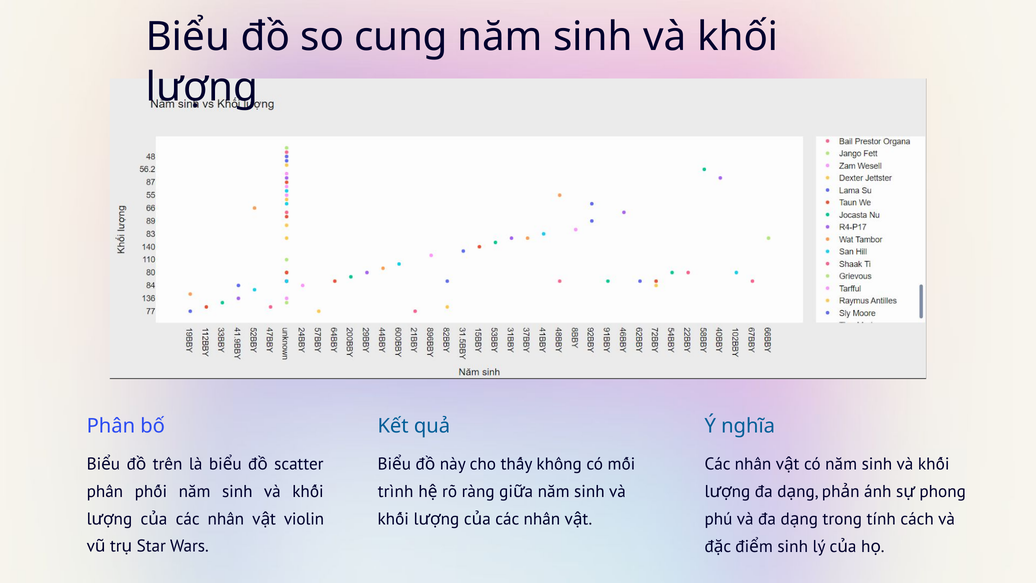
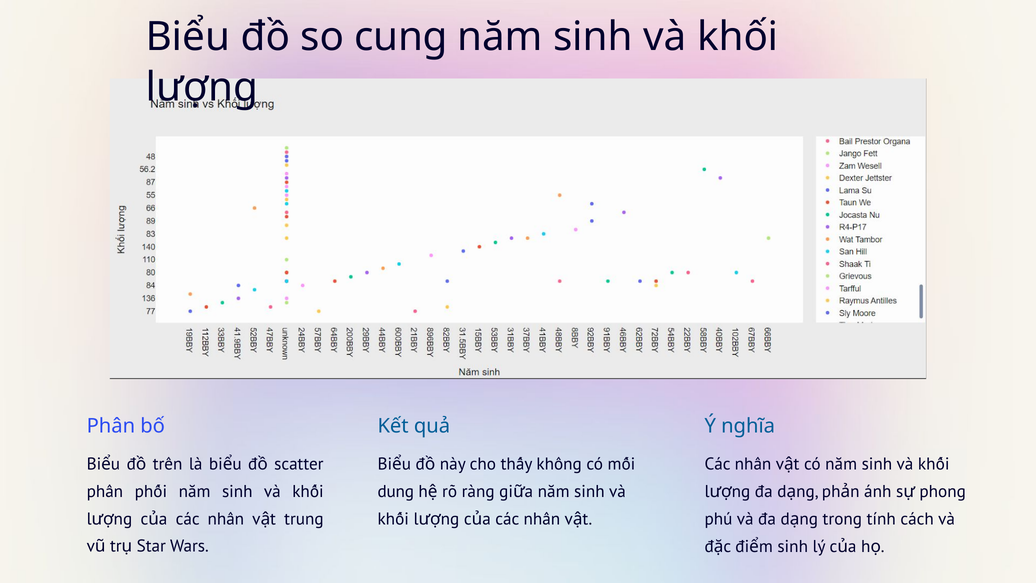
trình: trình -> dung (396, 491)
violin: violin -> trung (304, 519)
